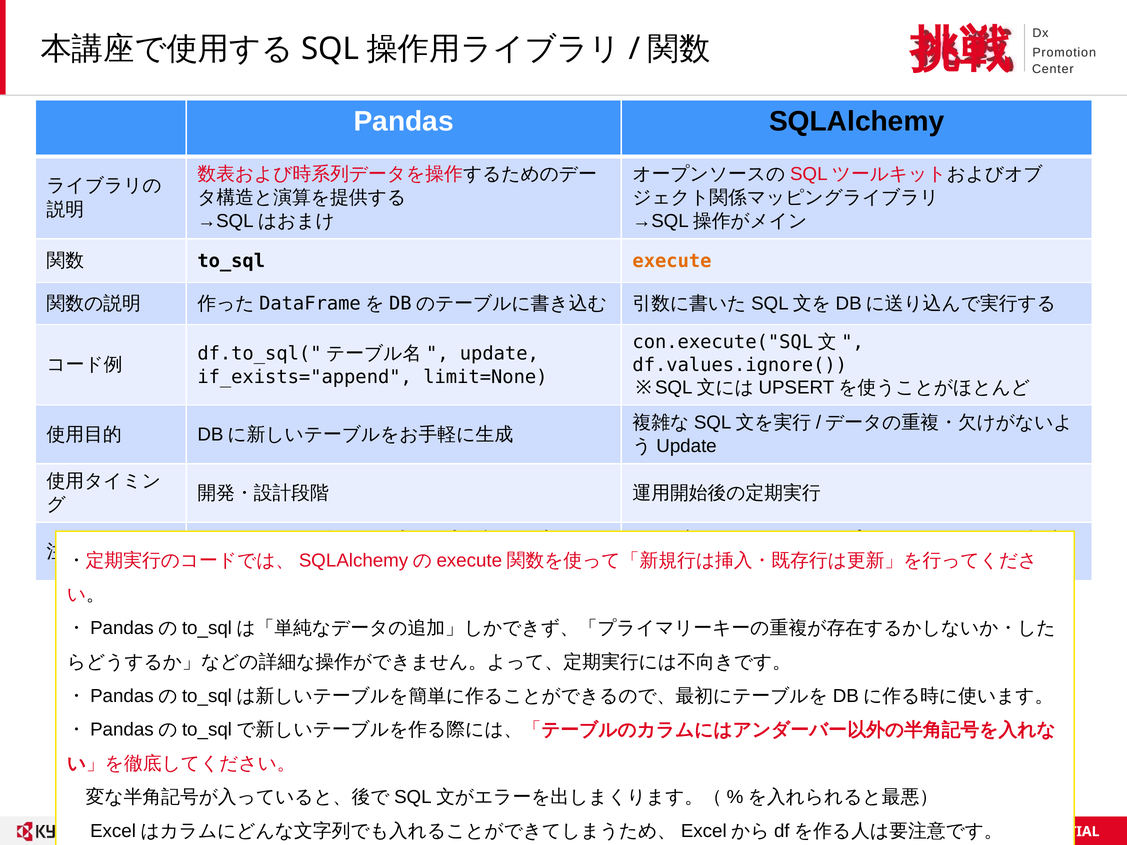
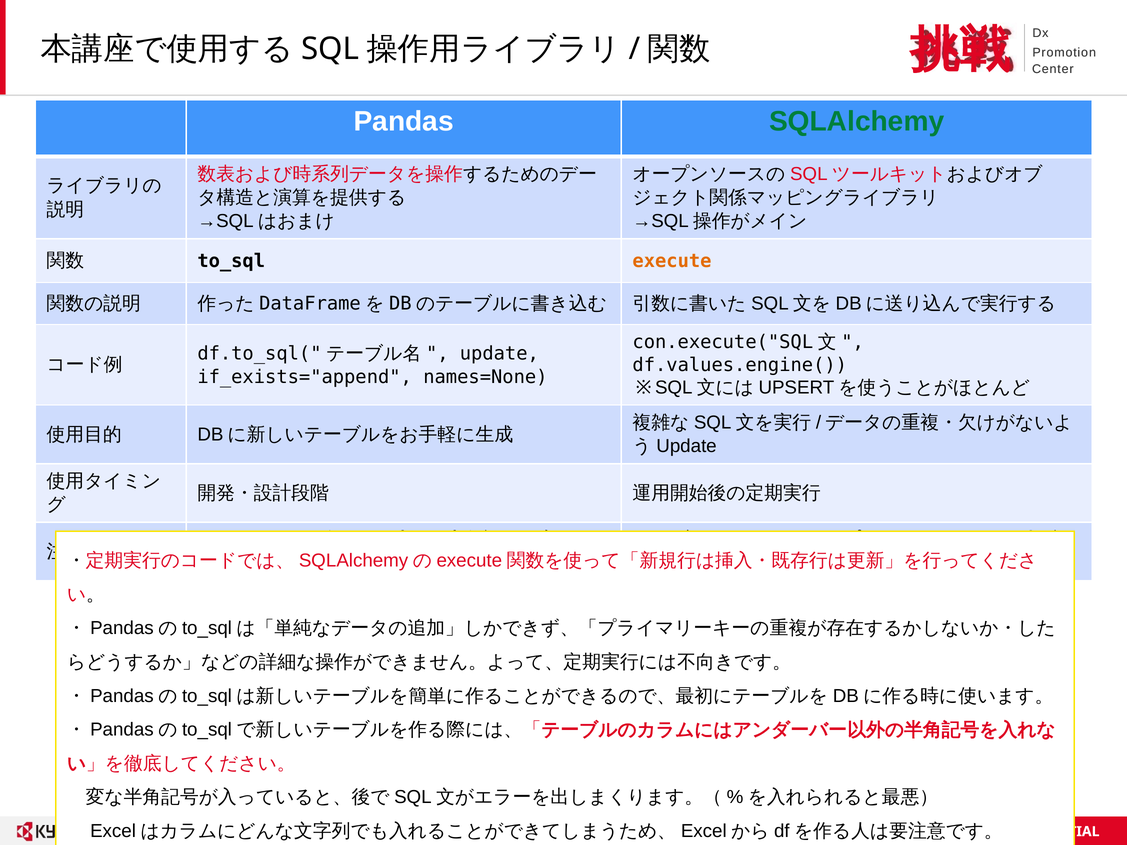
SQLAlchemy colour: black -> green (857, 122)
df.values.ignore(: df.values.ignore( -> df.values.engine( (740, 365)
limit=None: limit=None -> names=None (485, 377)
